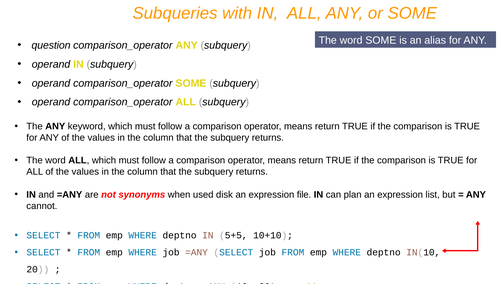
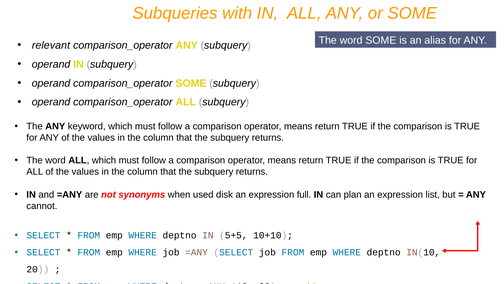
question: question -> relevant (51, 45)
file: file -> full (304, 194)
